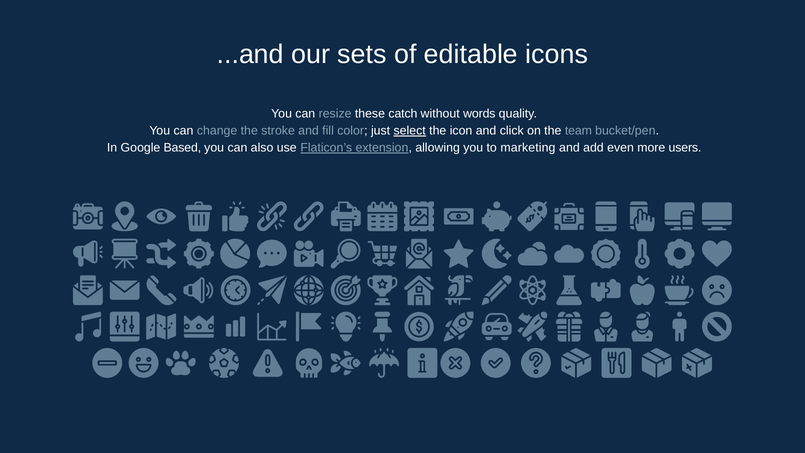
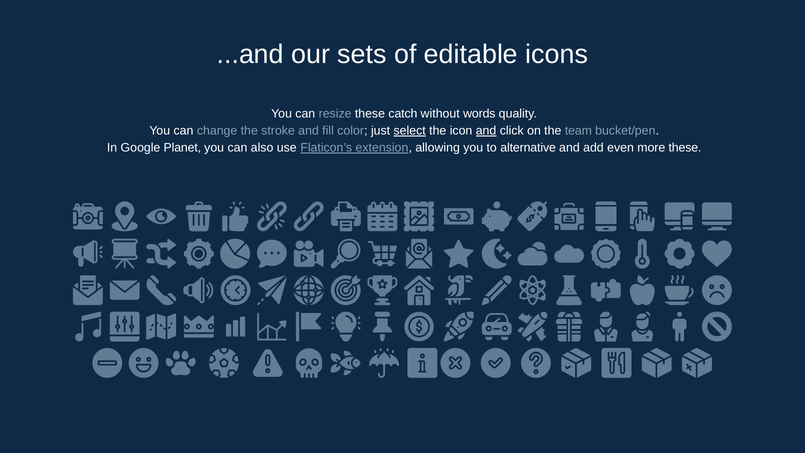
and underline: none -> present (486, 131)
Based: Based -> Planet (182, 148)
marketing: marketing -> alternative (528, 148)
more users: users -> these (685, 148)
